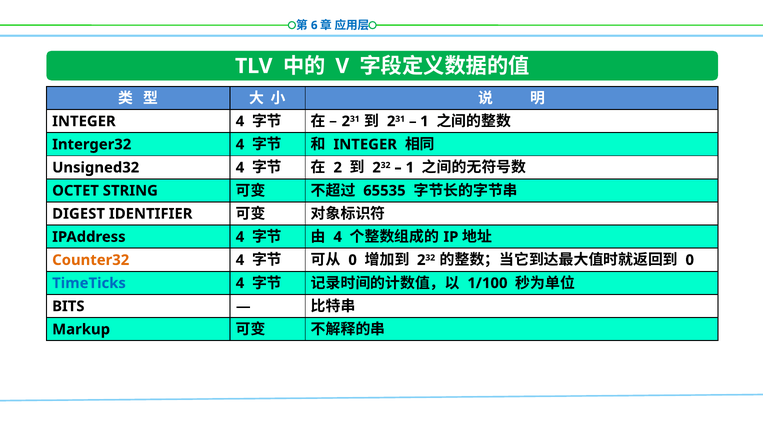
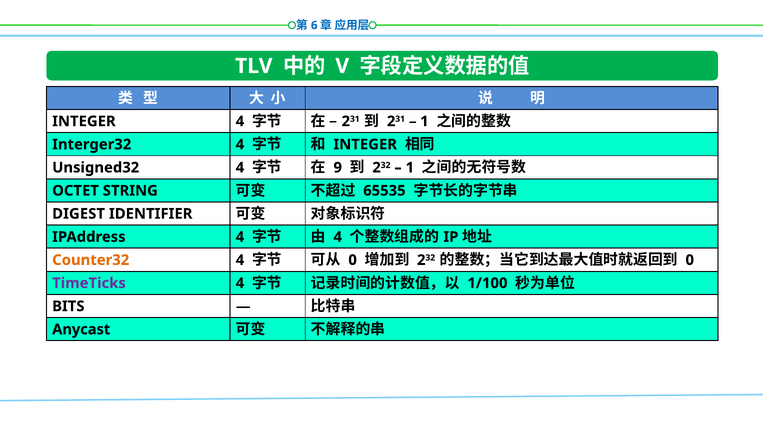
2: 2 -> 9 (338, 168)
TimeTicks colour: blue -> purple (89, 283)
Markup: Markup -> Anycast (81, 330)
